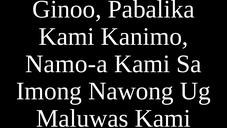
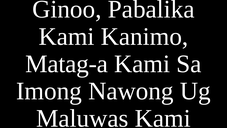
Namo-a: Namo-a -> Matag-a (67, 64)
